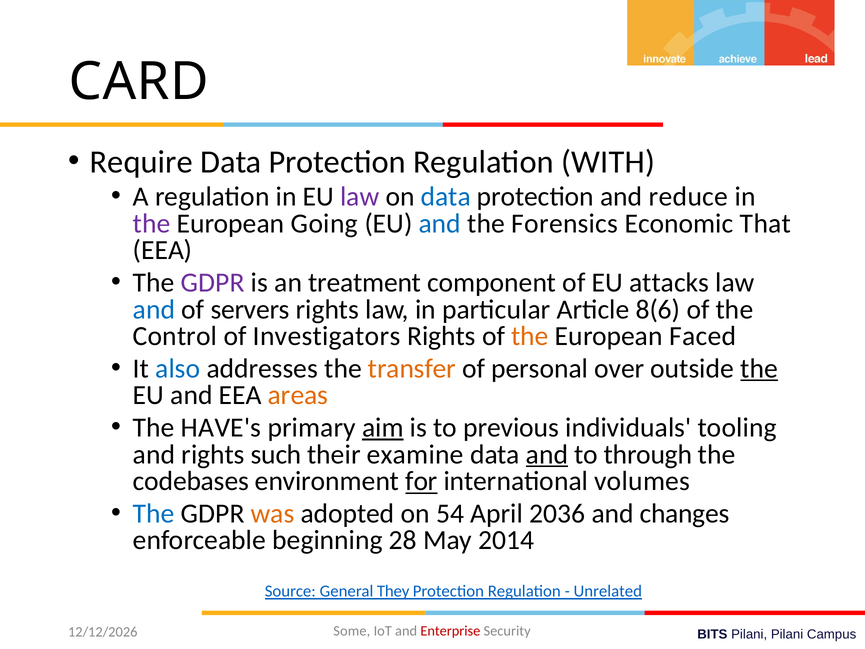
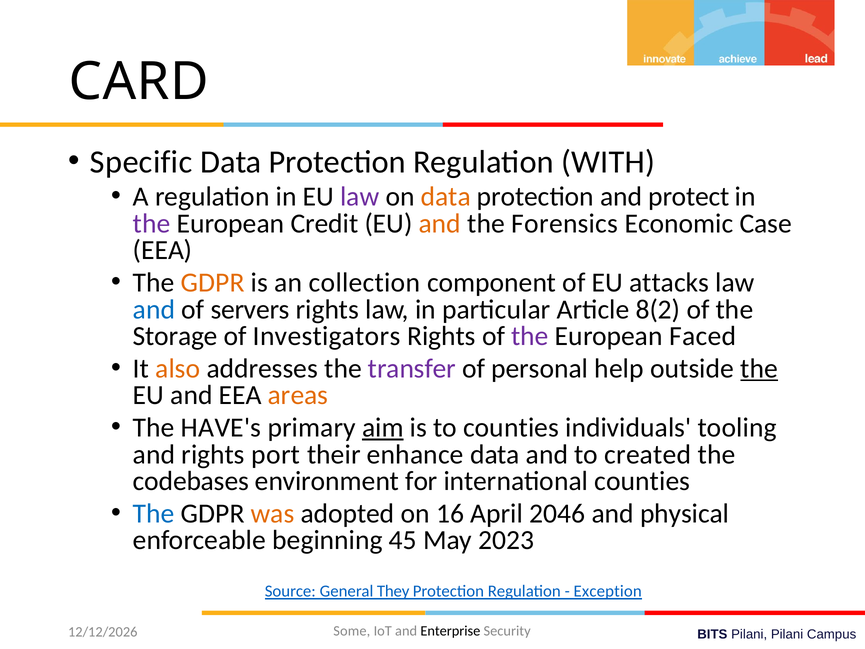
Require: Require -> Specific (141, 162)
data colour: blue -> orange (446, 197)
reduce: reduce -> protect (689, 197)
Going: Going -> Credit (325, 223)
and colour: blue -> orange (440, 223)
That: That -> Case (766, 223)
GDPR colour: purple -> orange (213, 283)
treatment: treatment -> collection (364, 283)
8(6: 8(6 -> 8(2 (658, 309)
Control: Control -> Storage (175, 336)
the colour: orange -> purple (530, 336)
also colour: blue -> orange (178, 368)
transfer colour: orange -> purple (412, 368)
over: over -> help (619, 368)
to previous: previous -> counties (511, 427)
such: such -> port (276, 454)
examine: examine -> enhance (415, 454)
and underline: present -> none (547, 454)
through: through -> created (648, 454)
for underline: present -> none (421, 481)
international volumes: volumes -> counties (642, 481)
54: 54 -> 16 (450, 513)
2036: 2036 -> 2046 (557, 513)
changes: changes -> physical (685, 513)
28: 28 -> 45 (403, 540)
2014: 2014 -> 2023 (506, 540)
Unrelated: Unrelated -> Exception (608, 591)
Enterprise colour: red -> black (450, 631)
